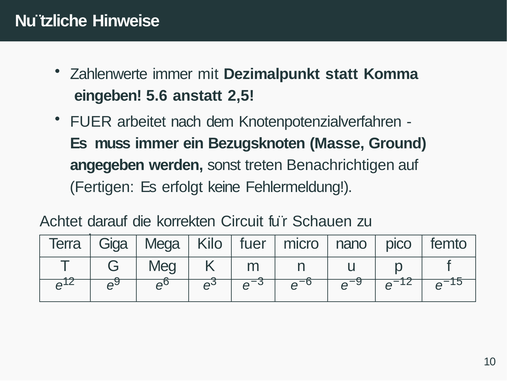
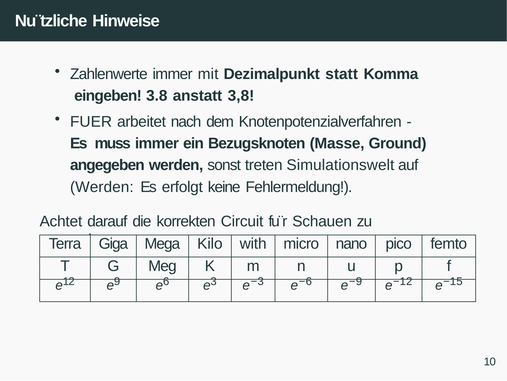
5.6: 5.6 -> 3.8 (157, 96)
2,5: 2,5 -> 3,8 (241, 96)
Benachrichtigen: Benachrichtigen -> Simulationswelt (340, 165)
Fertigen: Fertigen -> Werden (102, 187)
Kilo fuer: fuer -> with (253, 244)
